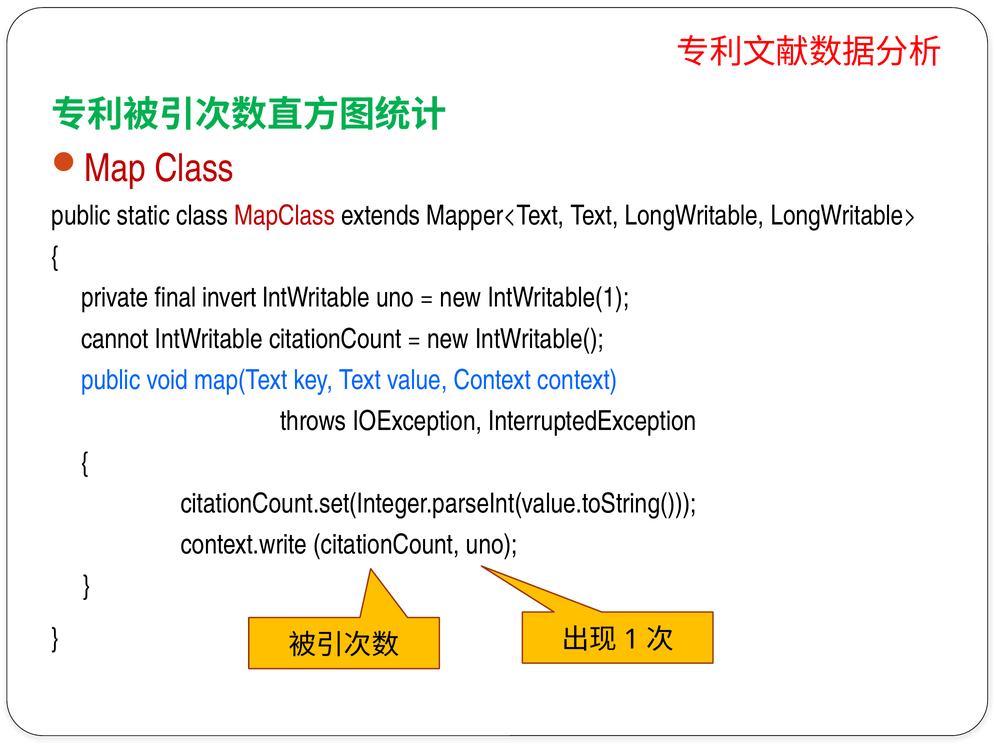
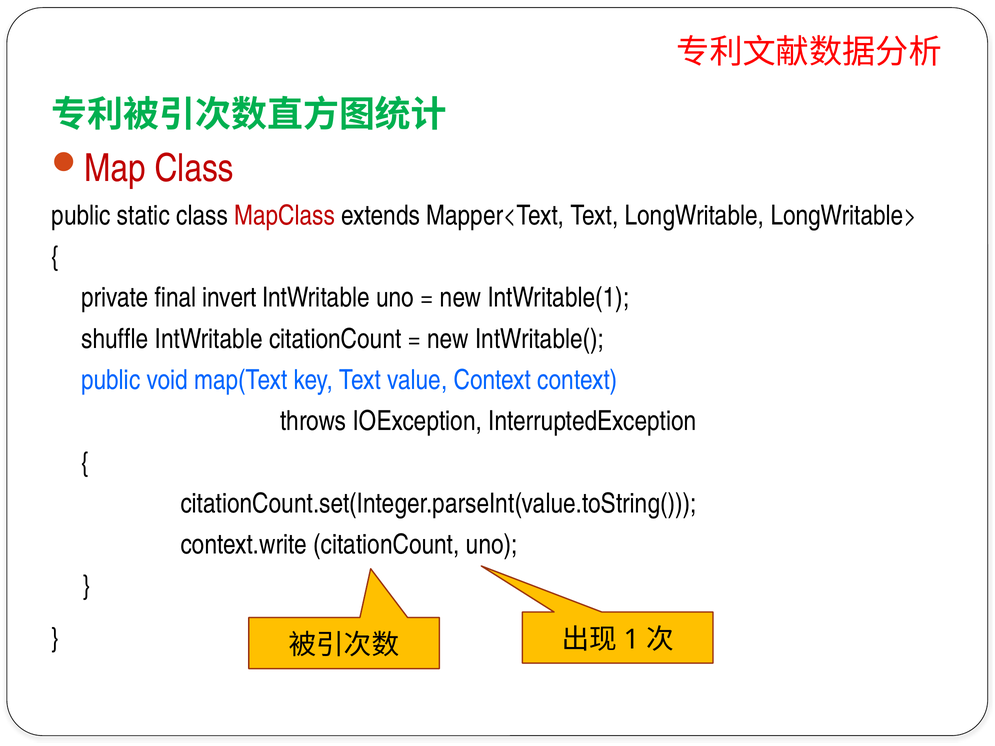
cannot: cannot -> shuffle (115, 339)
